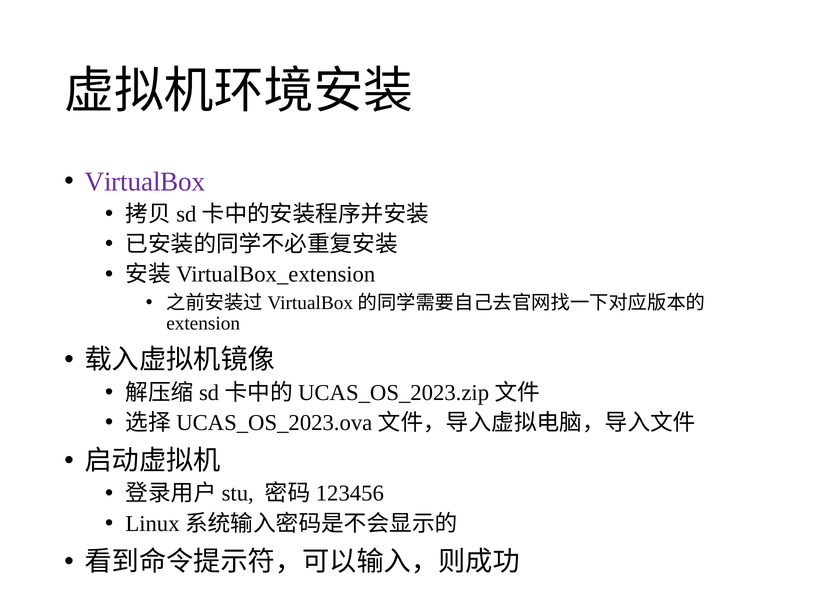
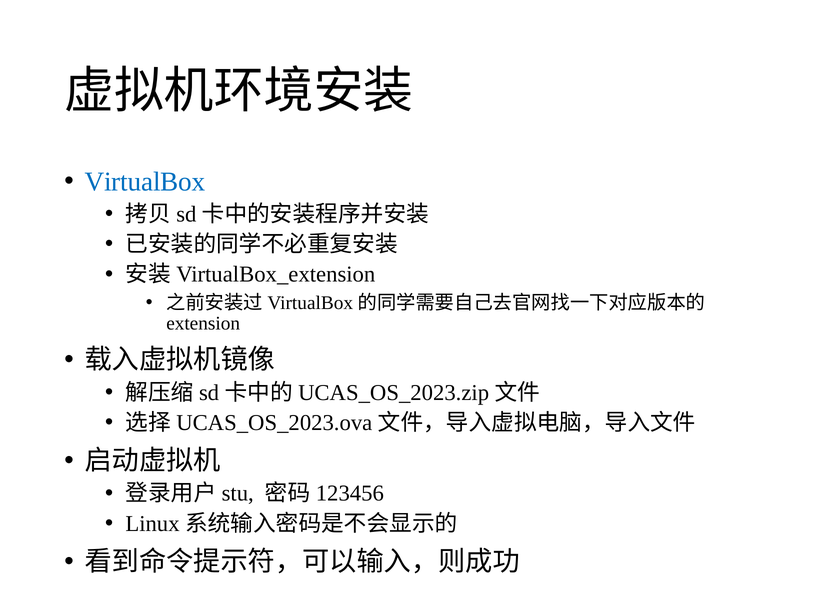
VirtualBox colour: purple -> blue (145, 182)
